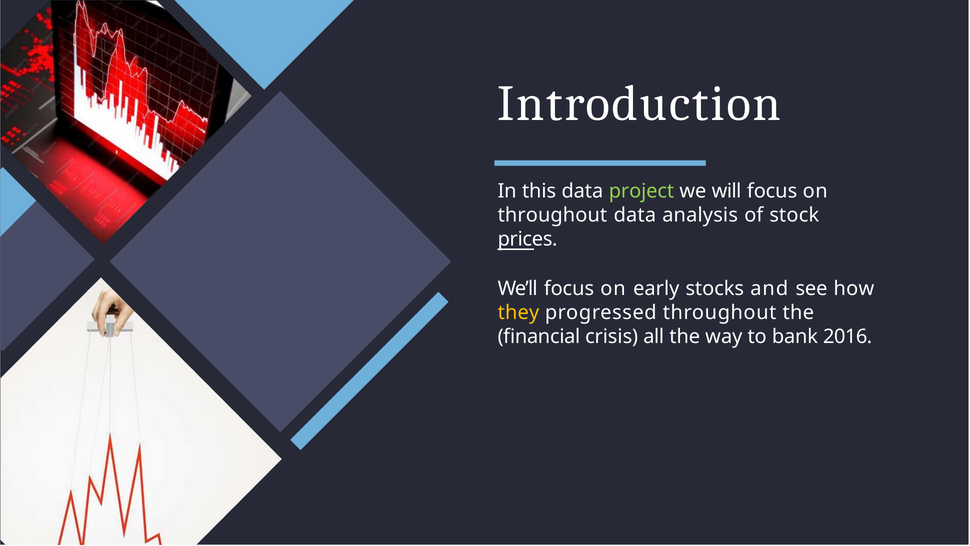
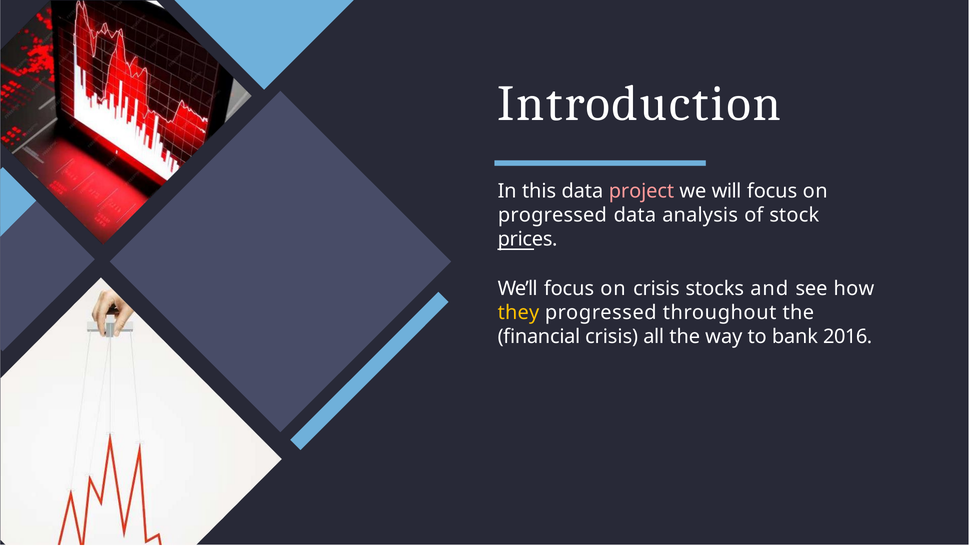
project colour: light green -> pink (641, 191)
throughout: throughout -> progressed (552, 215)
on early: early -> crisis (656, 289)
